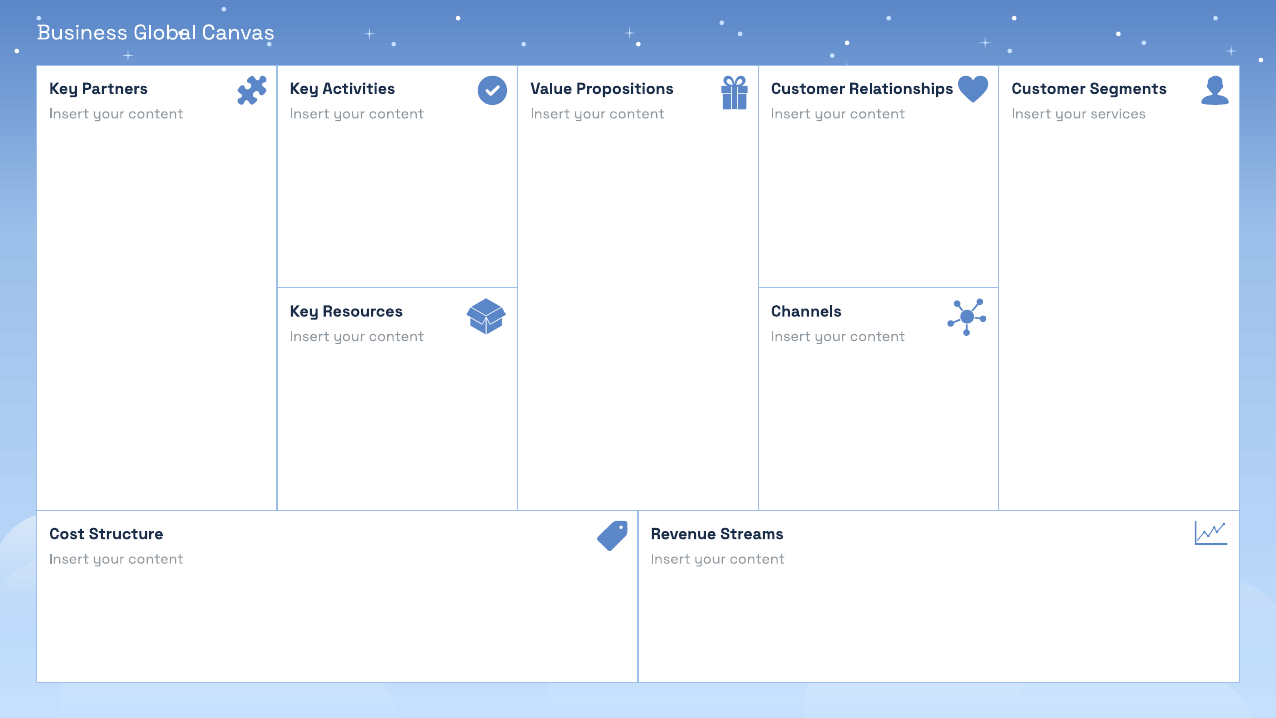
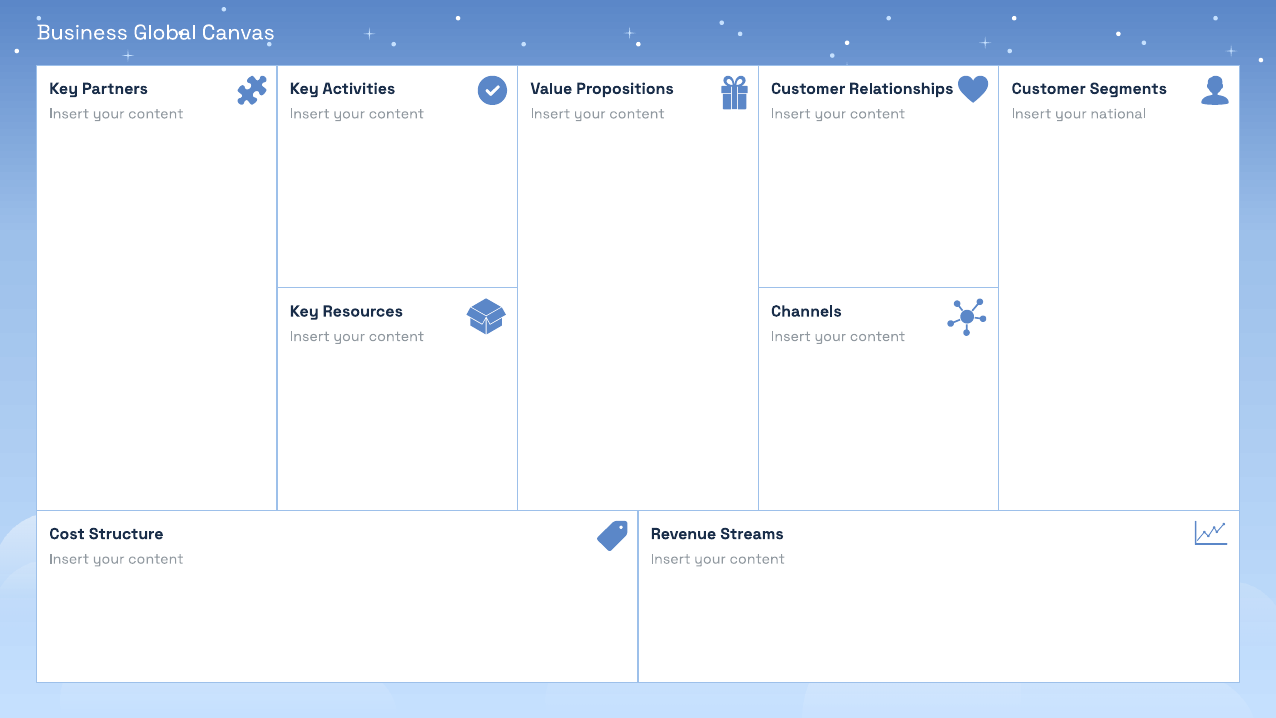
services: services -> national (1118, 114)
